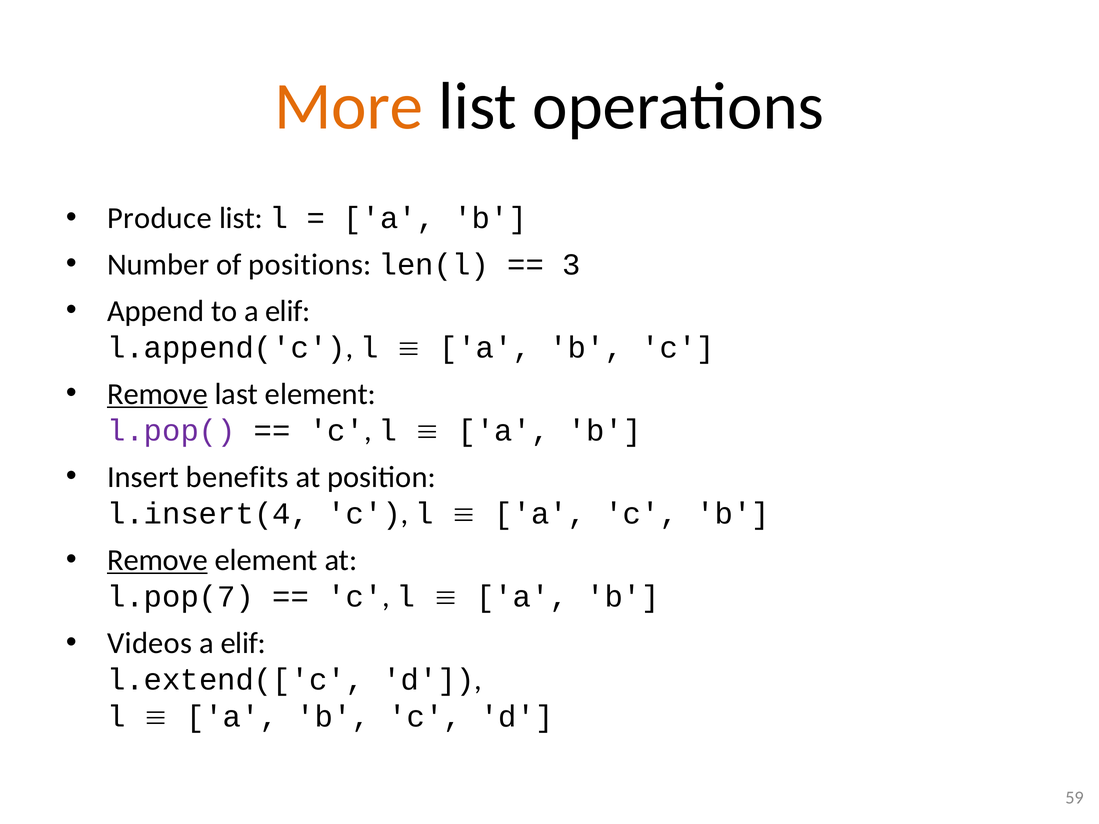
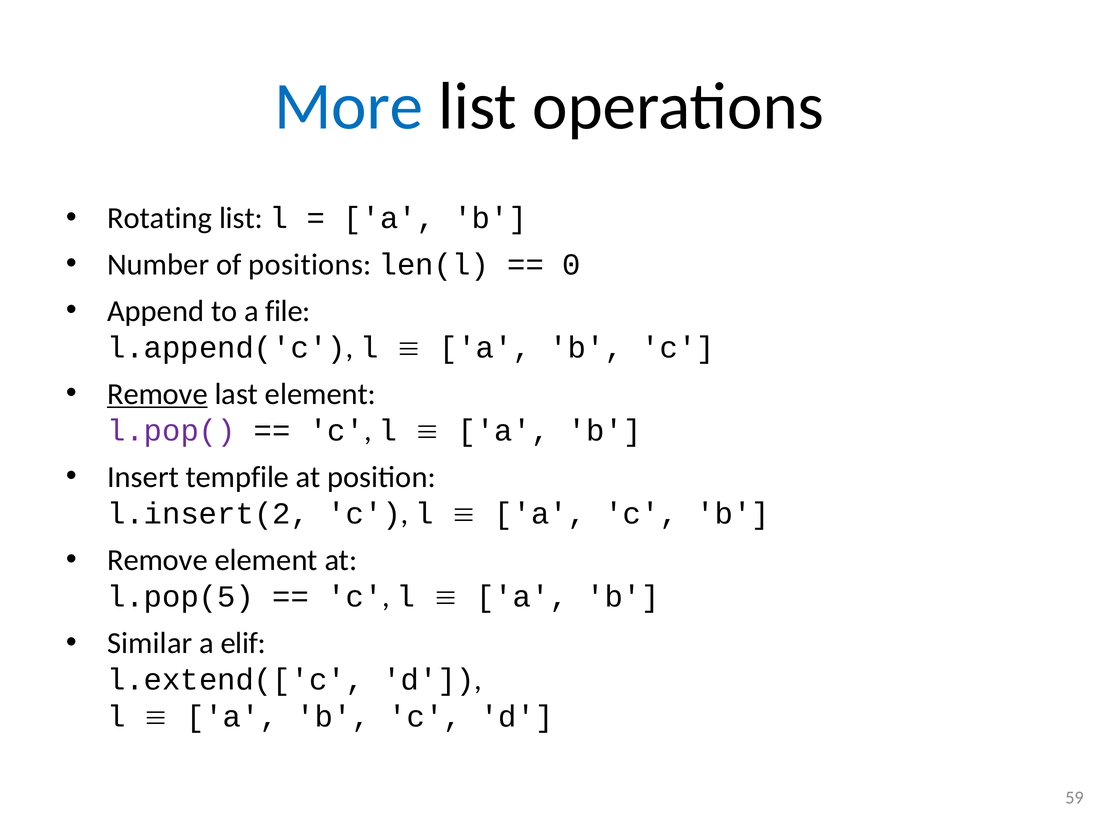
More colour: orange -> blue (349, 106)
Produce: Produce -> Rotating (160, 218)
3: 3 -> 0 (572, 265)
to a elif: elif -> file (288, 311)
benefits: benefits -> tempfile (237, 477)
l.insert(4: l.insert(4 -> l.insert(2 (208, 514)
Remove underline: present -> none (157, 560)
l.pop(7: l.pop(7 -> l.pop(5 (181, 597)
Videos: Videos -> Similar (150, 643)
